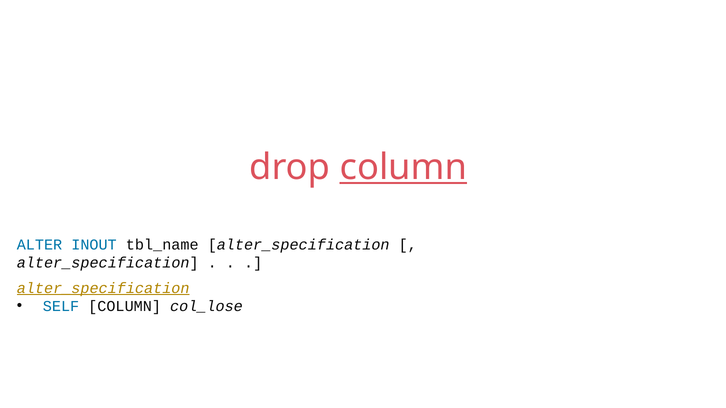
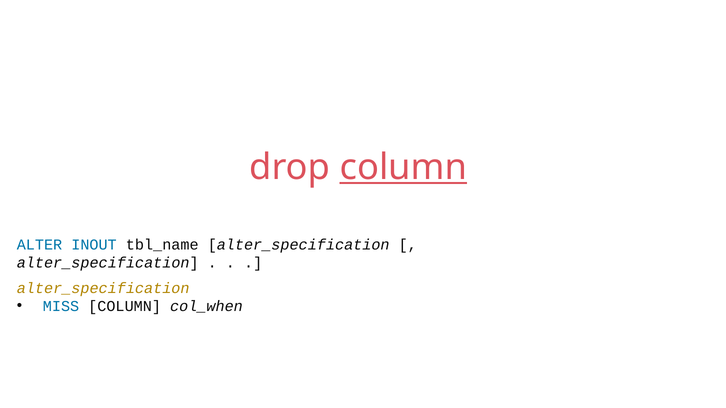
alter_specification underline: present -> none (103, 288)
SELF: SELF -> MISS (61, 307)
col_lose: col_lose -> col_when (206, 307)
